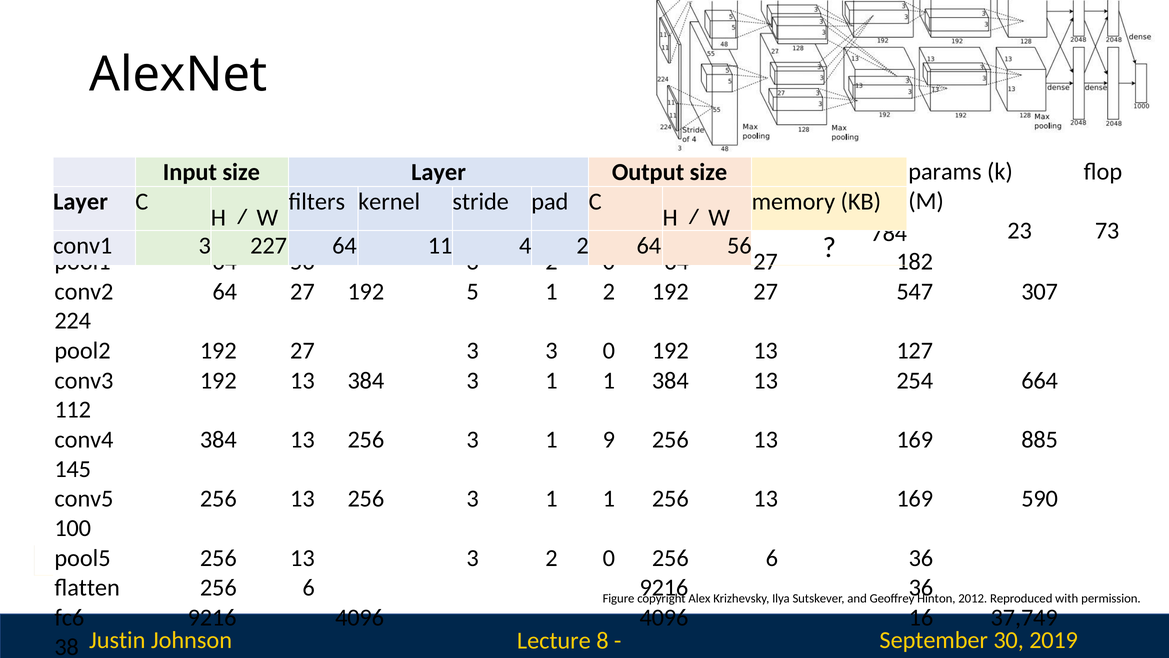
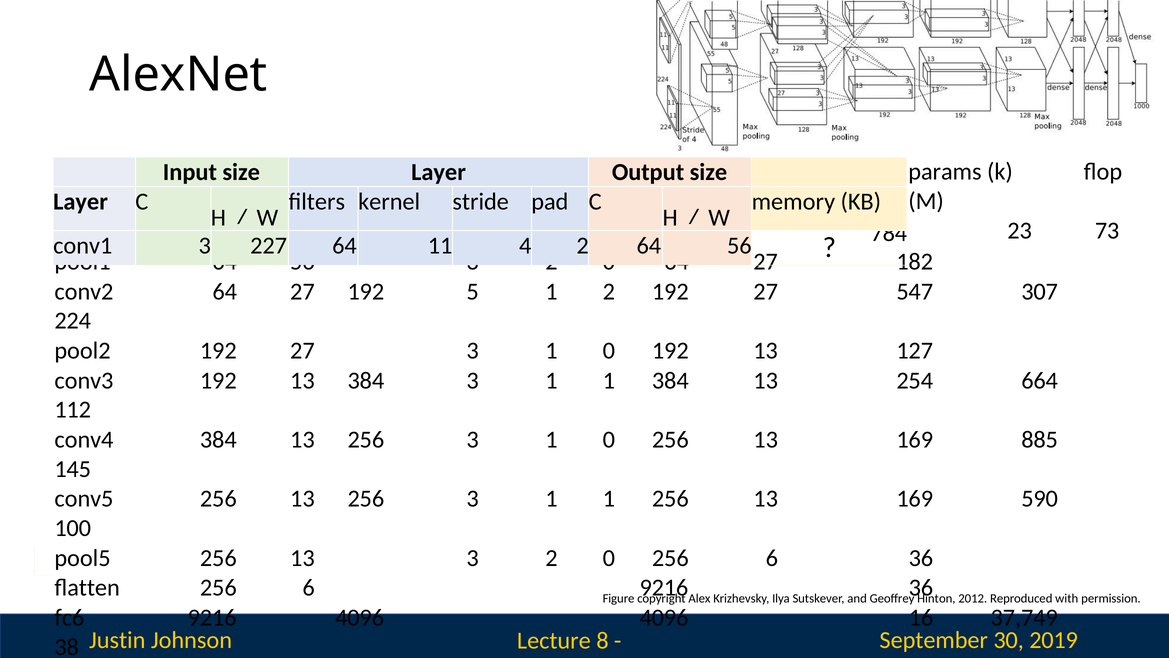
27 3 3: 3 -> 1 (552, 351)
256 3 1 9: 9 -> 0 (609, 440)
